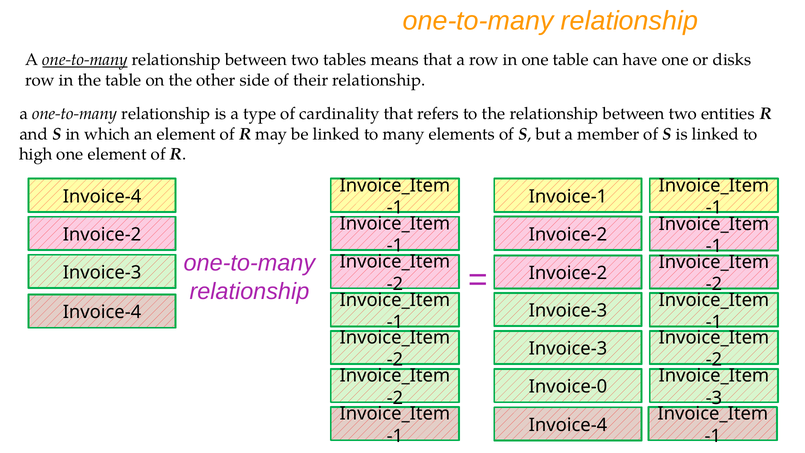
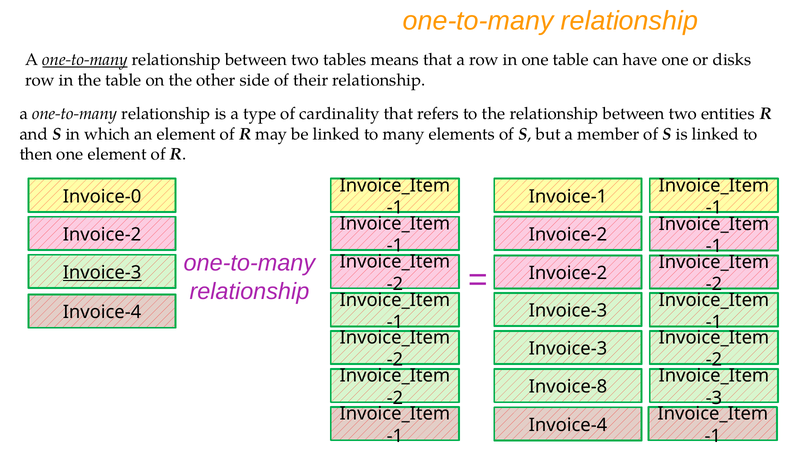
high: high -> then (36, 154)
Invoice-4: Invoice-4 -> Invoice-0 (102, 197)
Invoice-3 underline: none -> present (102, 273)
Invoice-0: Invoice-0 -> Invoice-8 (568, 387)
